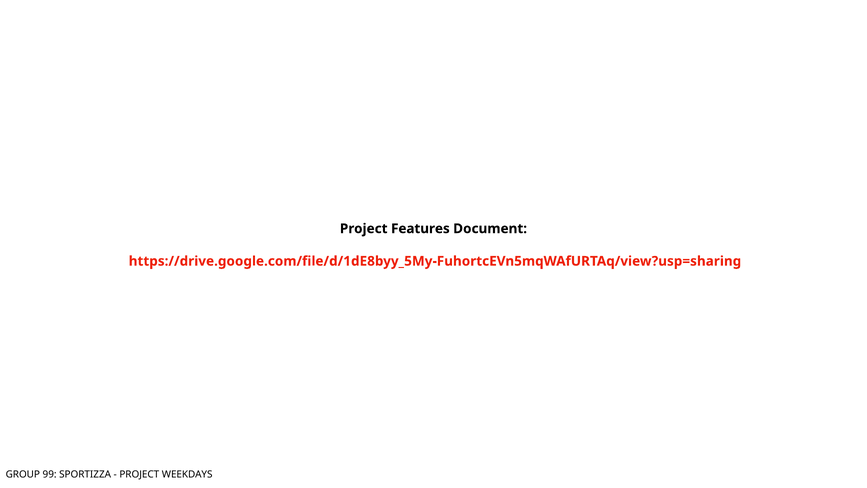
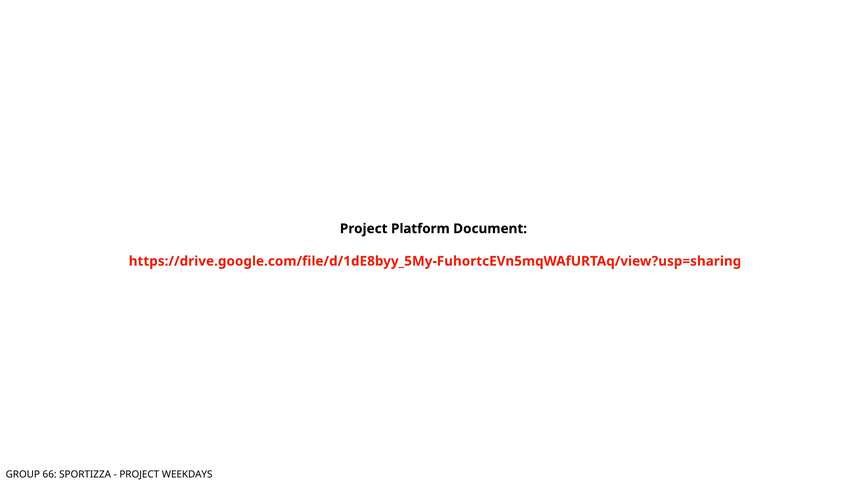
Features: Features -> Platform (420, 229)
99: 99 -> 66 (50, 474)
